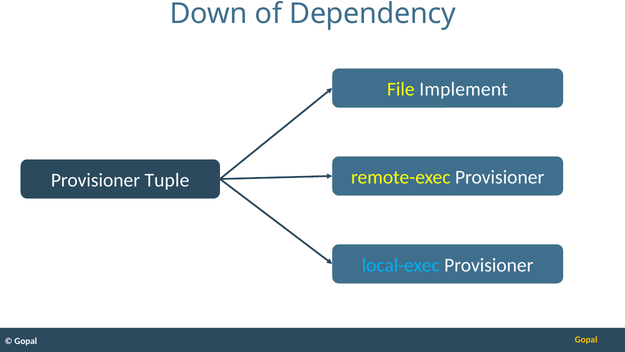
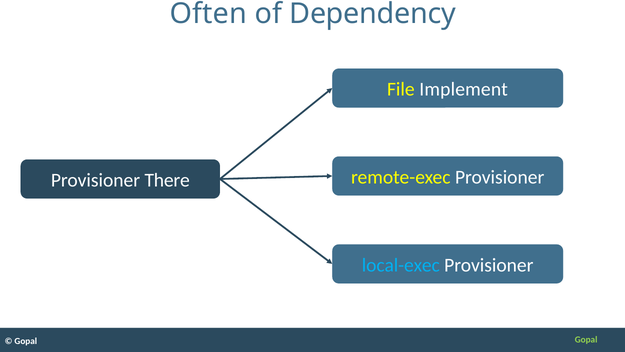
Down: Down -> Often (208, 14)
Tuple: Tuple -> There (167, 180)
Gopal colour: yellow -> light green (586, 340)
